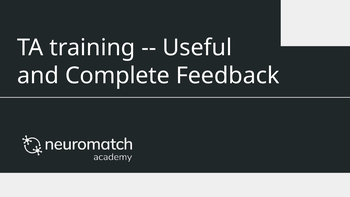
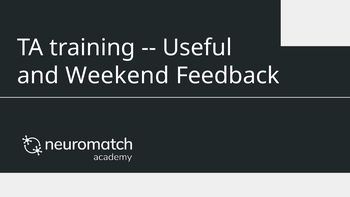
Complete: Complete -> Weekend (117, 76)
